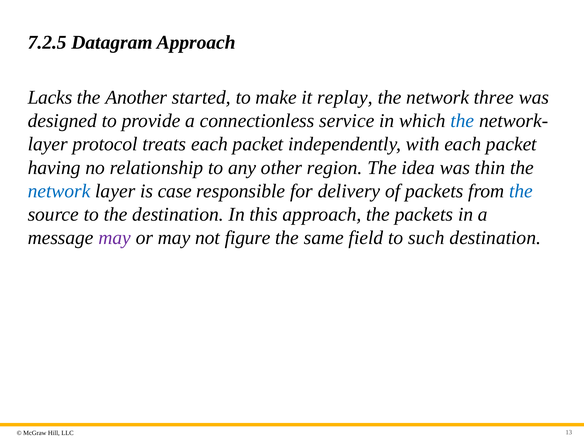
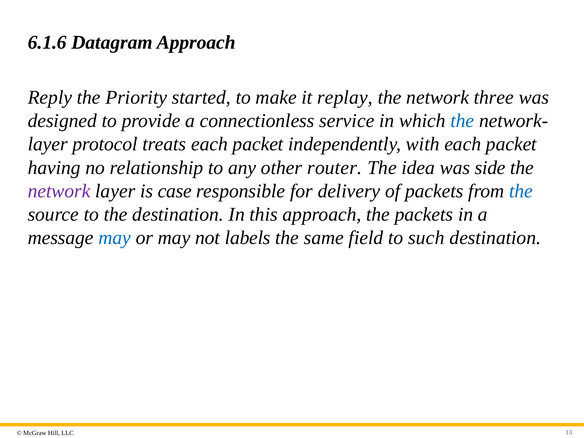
7.2.5: 7.2.5 -> 6.1.6 (47, 43)
Lacks: Lacks -> Reply (50, 97)
Another: Another -> Priority (136, 97)
region: region -> router (335, 168)
thin: thin -> side (490, 168)
network colour: blue -> purple (59, 191)
may colour: purple -> blue (115, 238)
figure: figure -> labels (248, 238)
